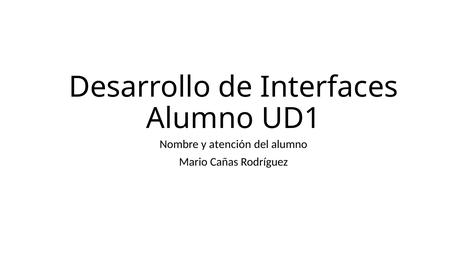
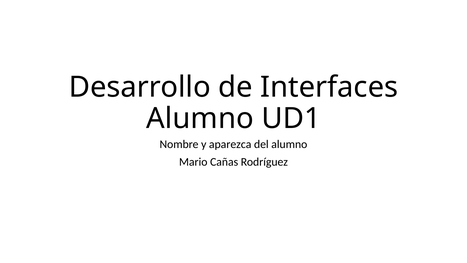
atención: atención -> aparezca (230, 144)
